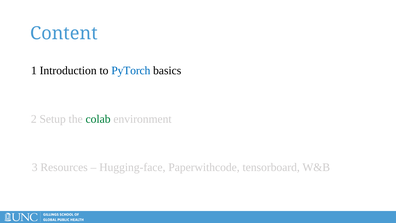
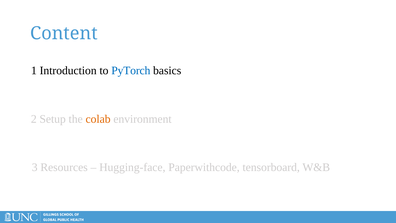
colab colour: green -> orange (98, 119)
